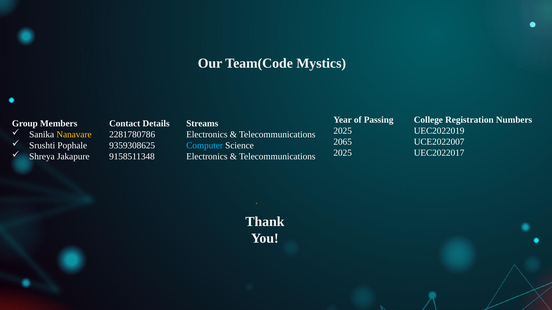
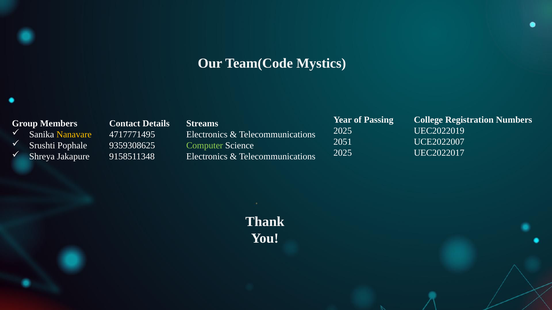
2281780786: 2281780786 -> 4717771495 (132, 135)
2065: 2065 -> 2051 (343, 142)
Computer colour: light blue -> light green (205, 146)
